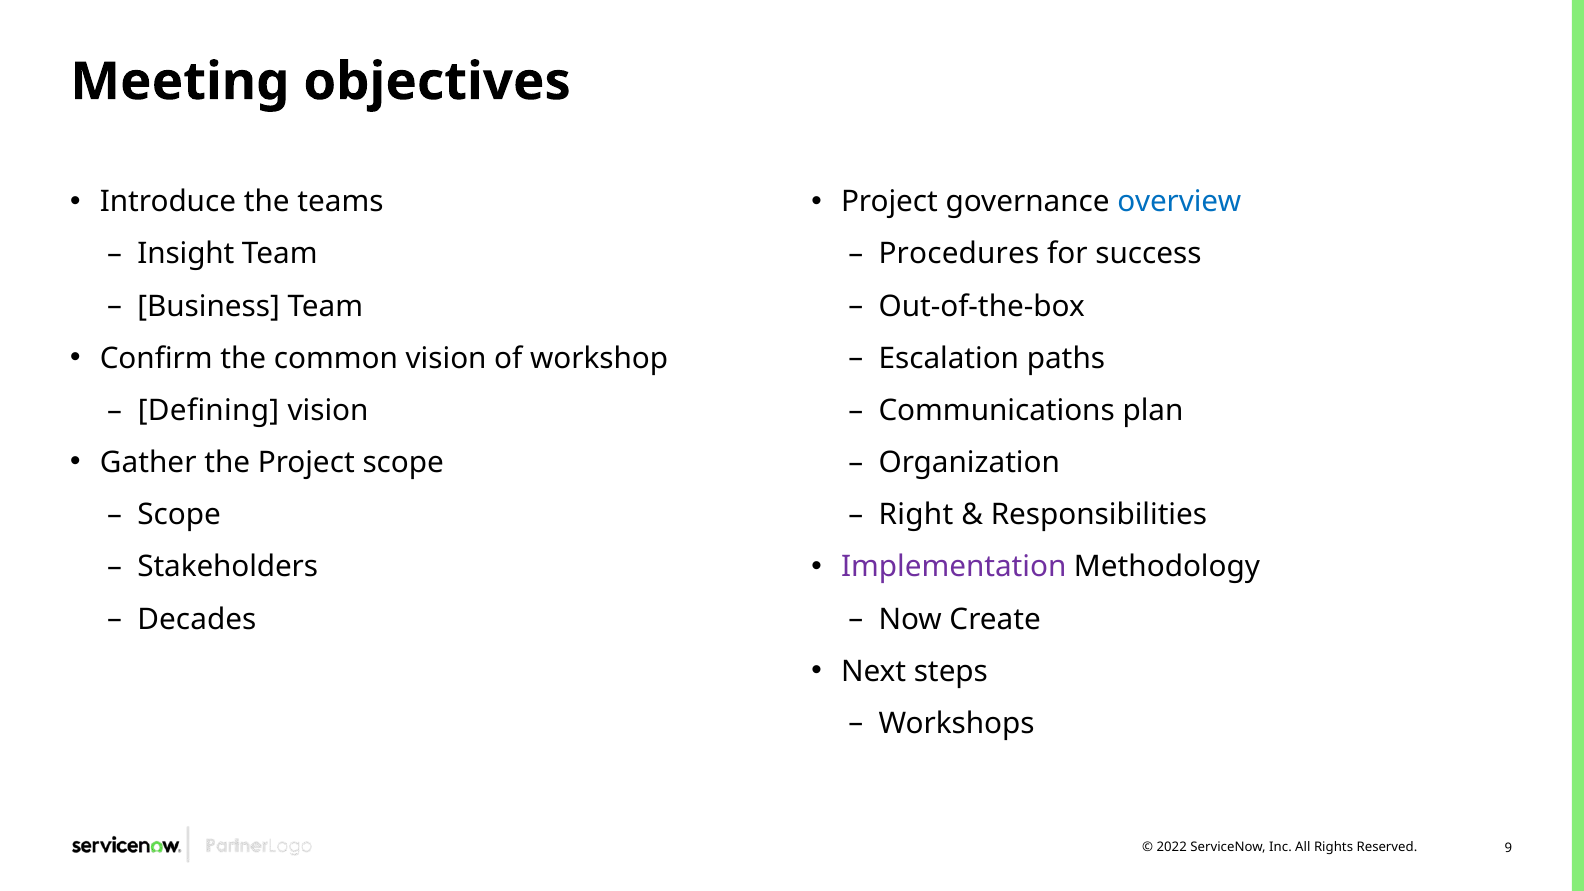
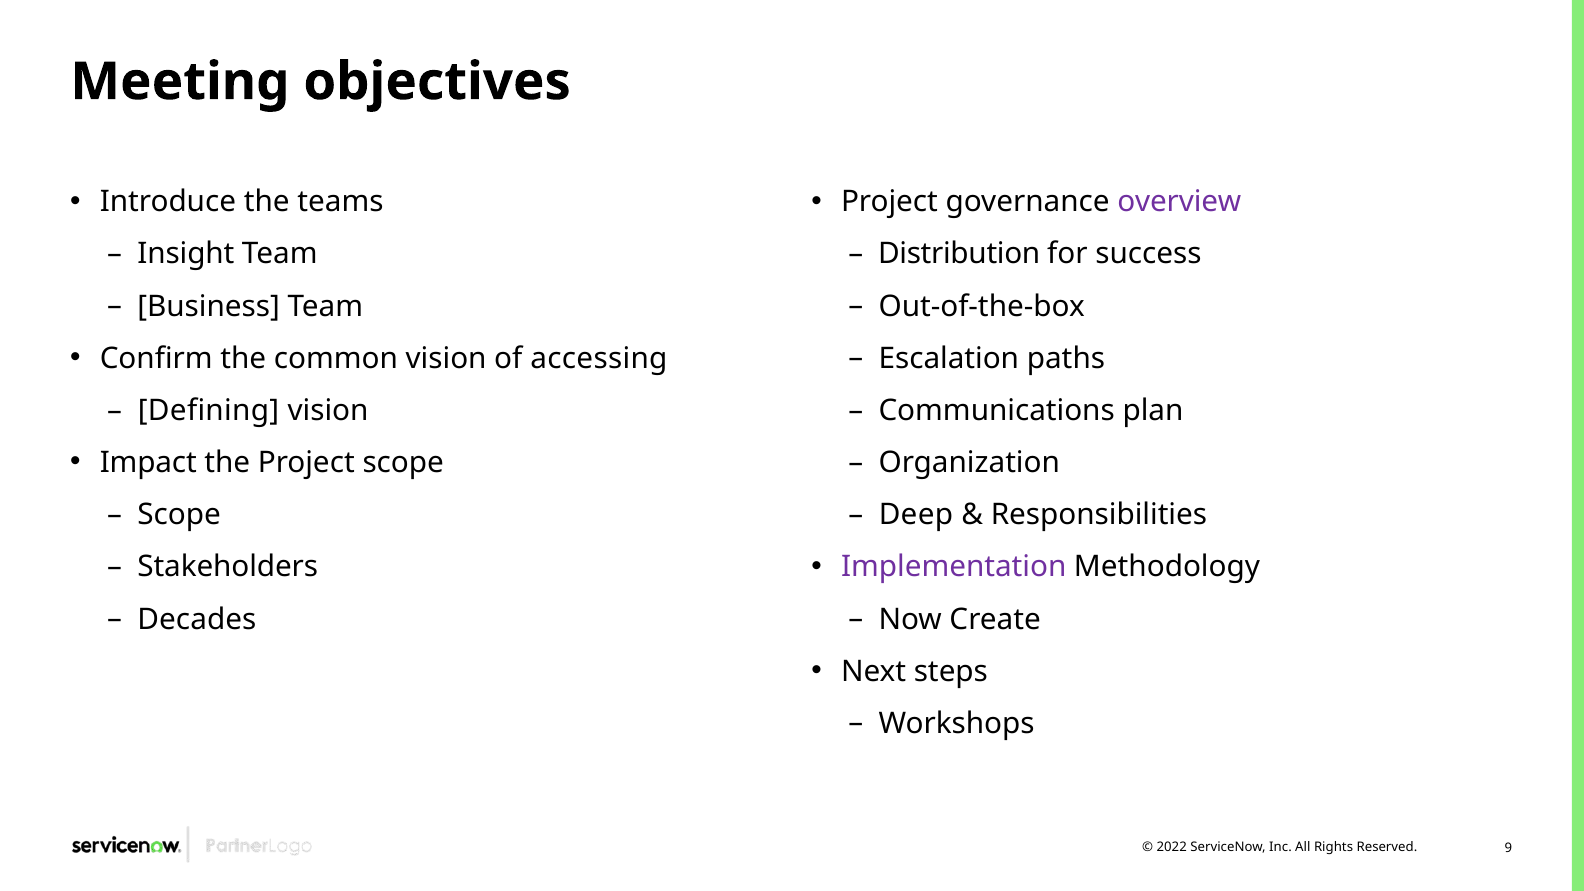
overview colour: blue -> purple (1179, 202)
Procedures: Procedures -> Distribution (959, 254)
workshop: workshop -> accessing (599, 359)
Gather: Gather -> Impact (148, 463)
Right: Right -> Deep (916, 515)
